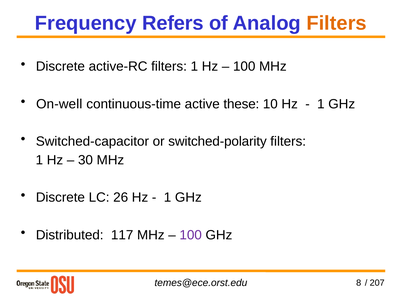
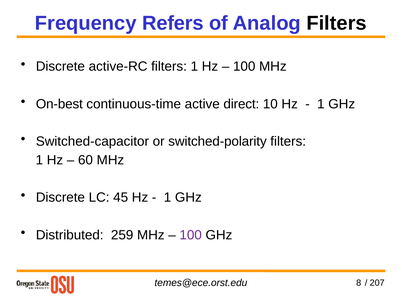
Filters colour: orange -> black (337, 23)
On-well: On-well -> On-best (59, 104)
these: these -> direct (241, 104)
30: 30 -> 60 (85, 160)
26: 26 -> 45 (121, 198)
117: 117 -> 259 (122, 235)
